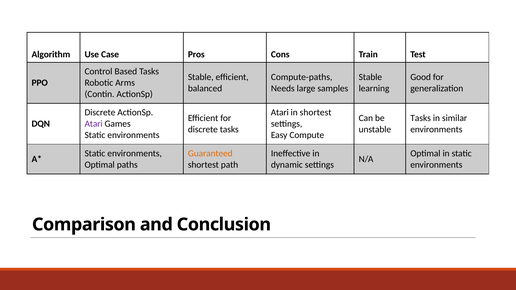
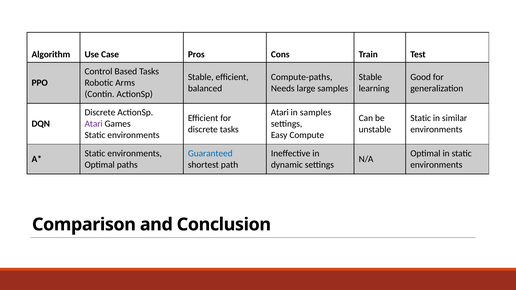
in shortest: shortest -> samples (316, 113)
Tasks: Tasks -> Static (421, 118)
Guaranteed colour: orange -> blue (210, 154)
